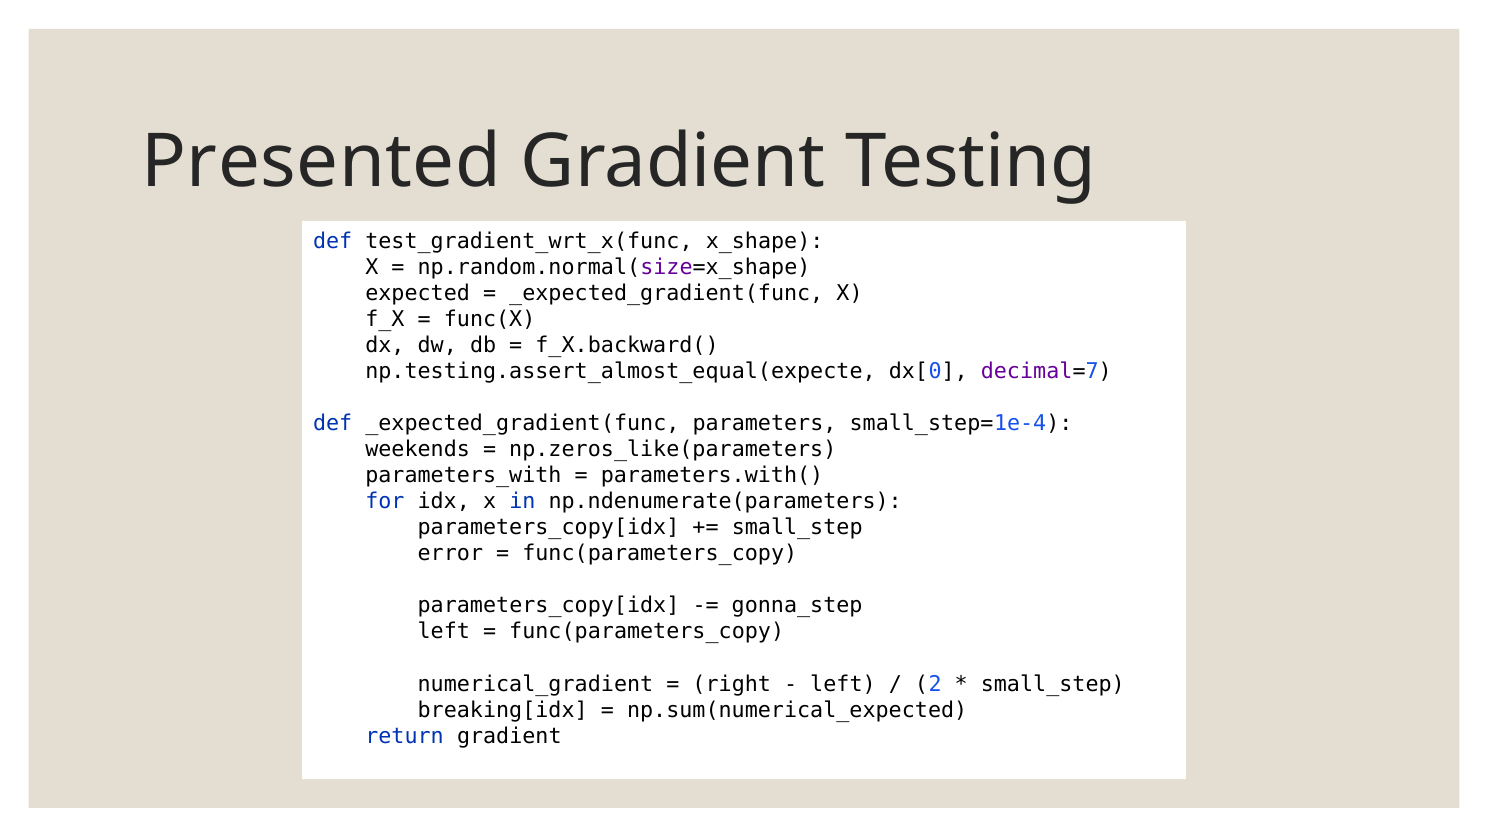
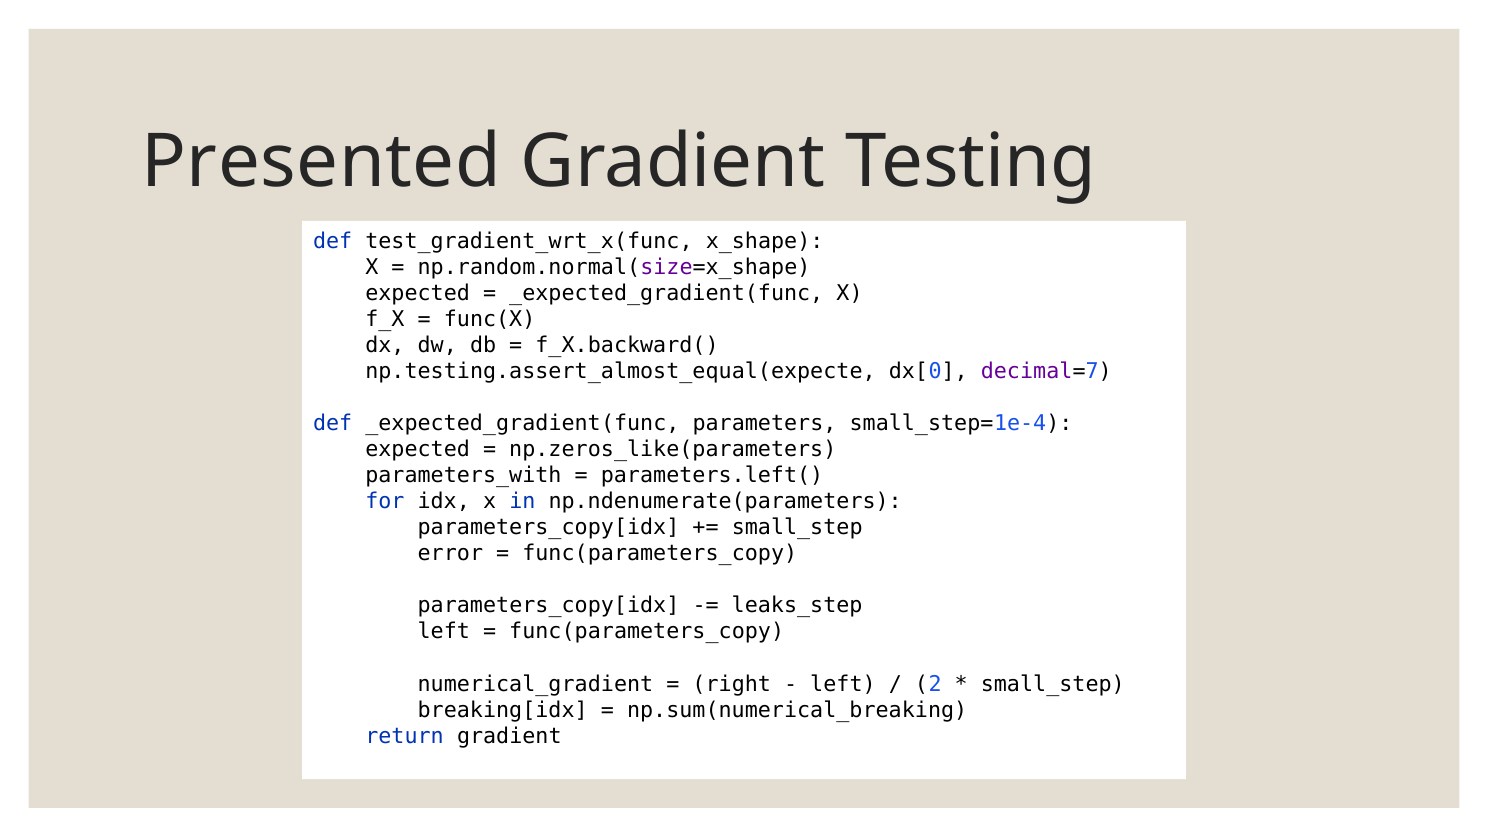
weekends: weekends -> expected (418, 449)
parameters.with(: parameters.with( -> parameters.left( (712, 475)
gonna_step: gonna_step -> leaks_step (797, 606)
np.sum(numerical_expected: np.sum(numerical_expected -> np.sum(numerical_breaking (797, 710)
